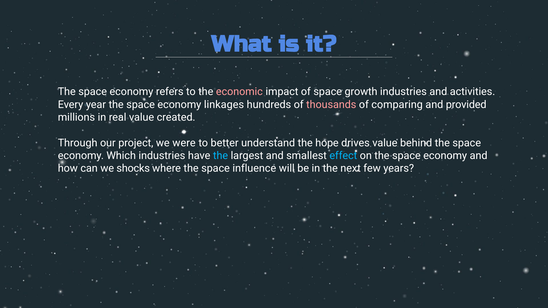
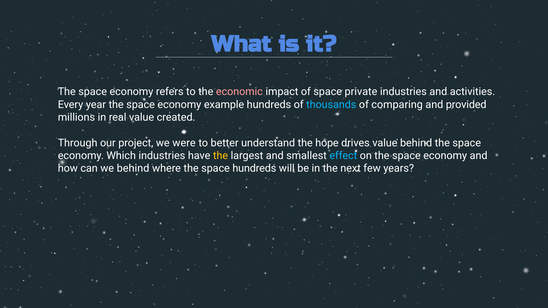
growth: growth -> private (361, 92)
linkages: linkages -> example (224, 105)
thousands colour: pink -> light blue (331, 105)
the colour: light blue -> yellow (221, 156)
we shocks: shocks -> behind (133, 169)
space influence: influence -> hundreds (254, 169)
